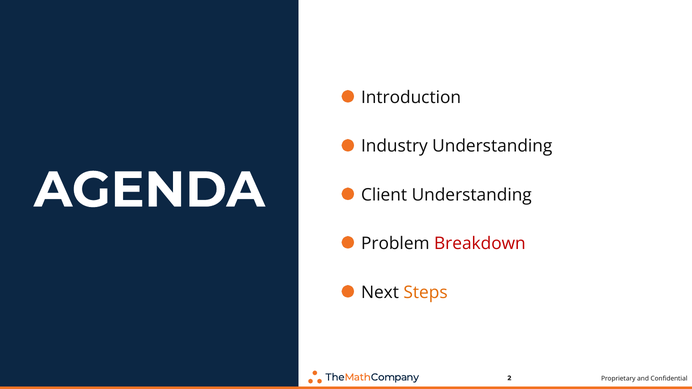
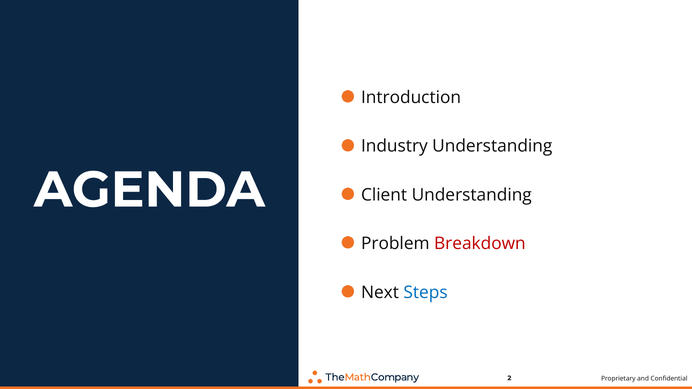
Steps colour: orange -> blue (426, 293)
